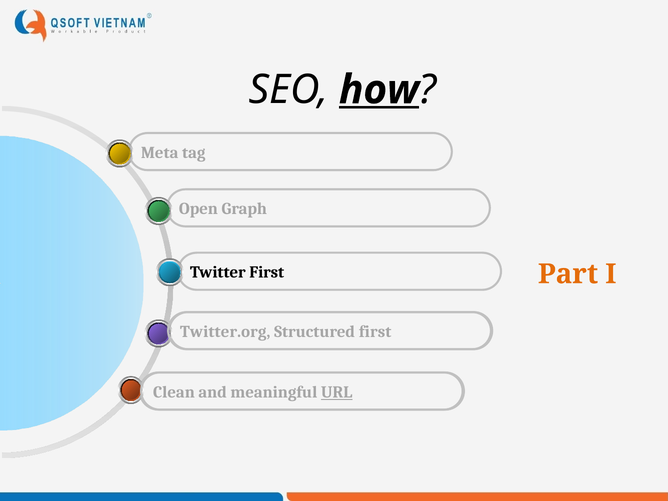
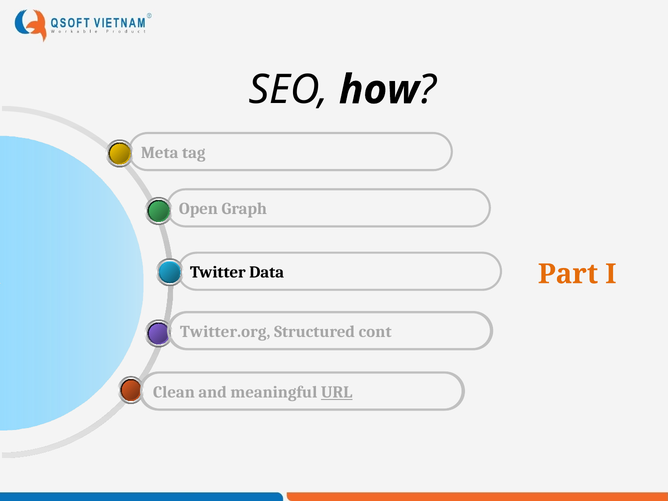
how underline: present -> none (379, 90)
First: First -> Data (267, 272)
Structured first: first -> cont (375, 332)
